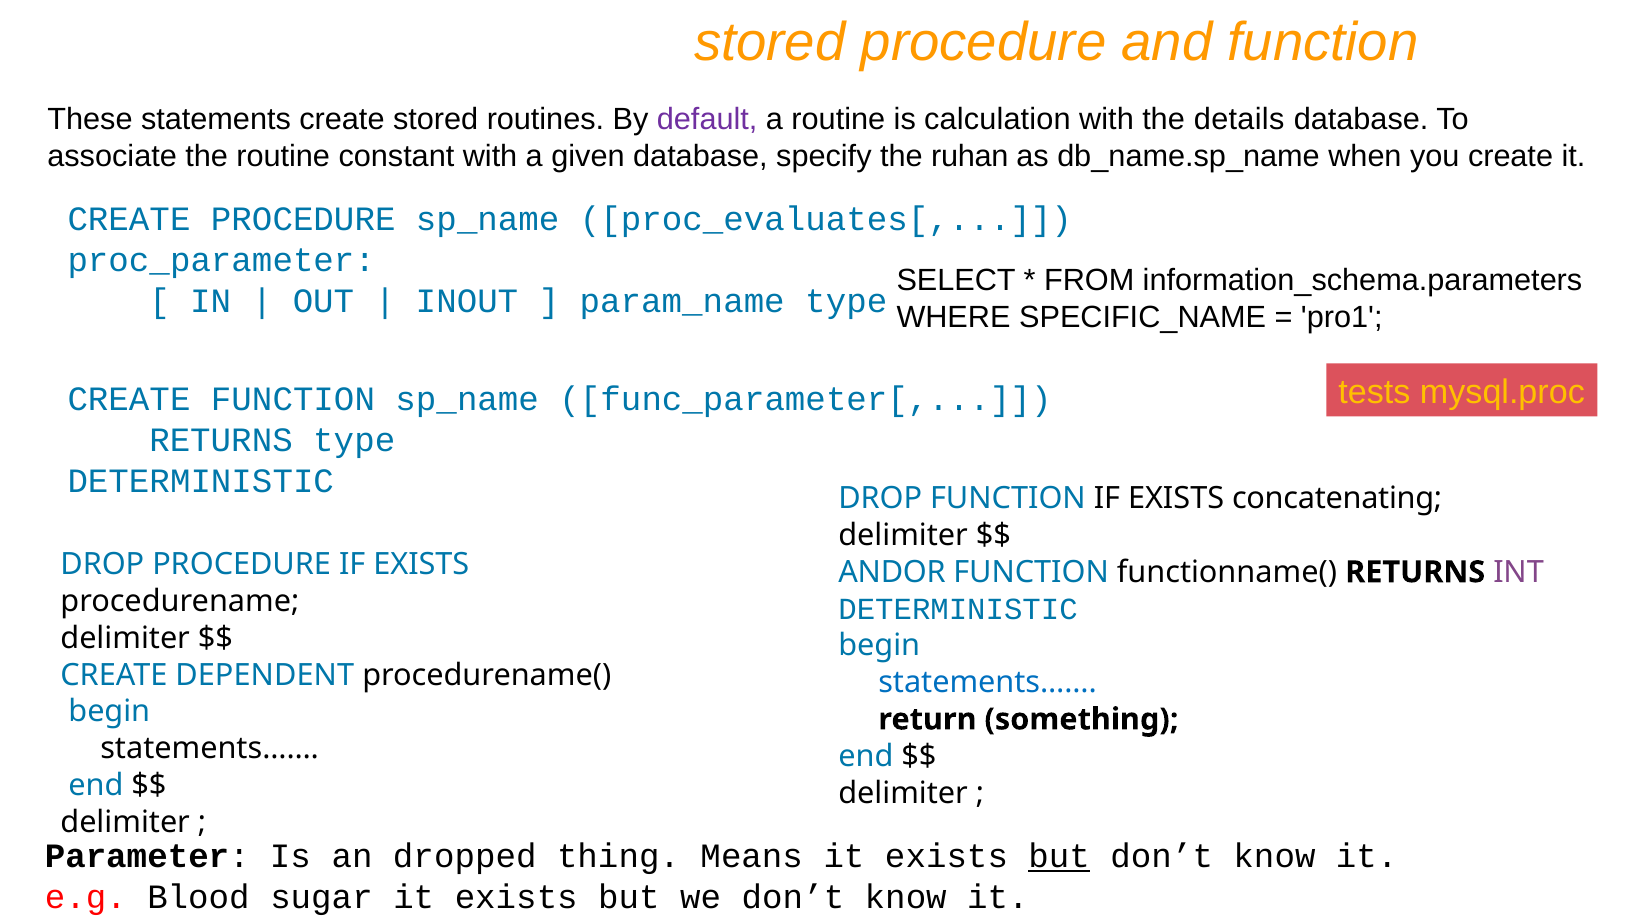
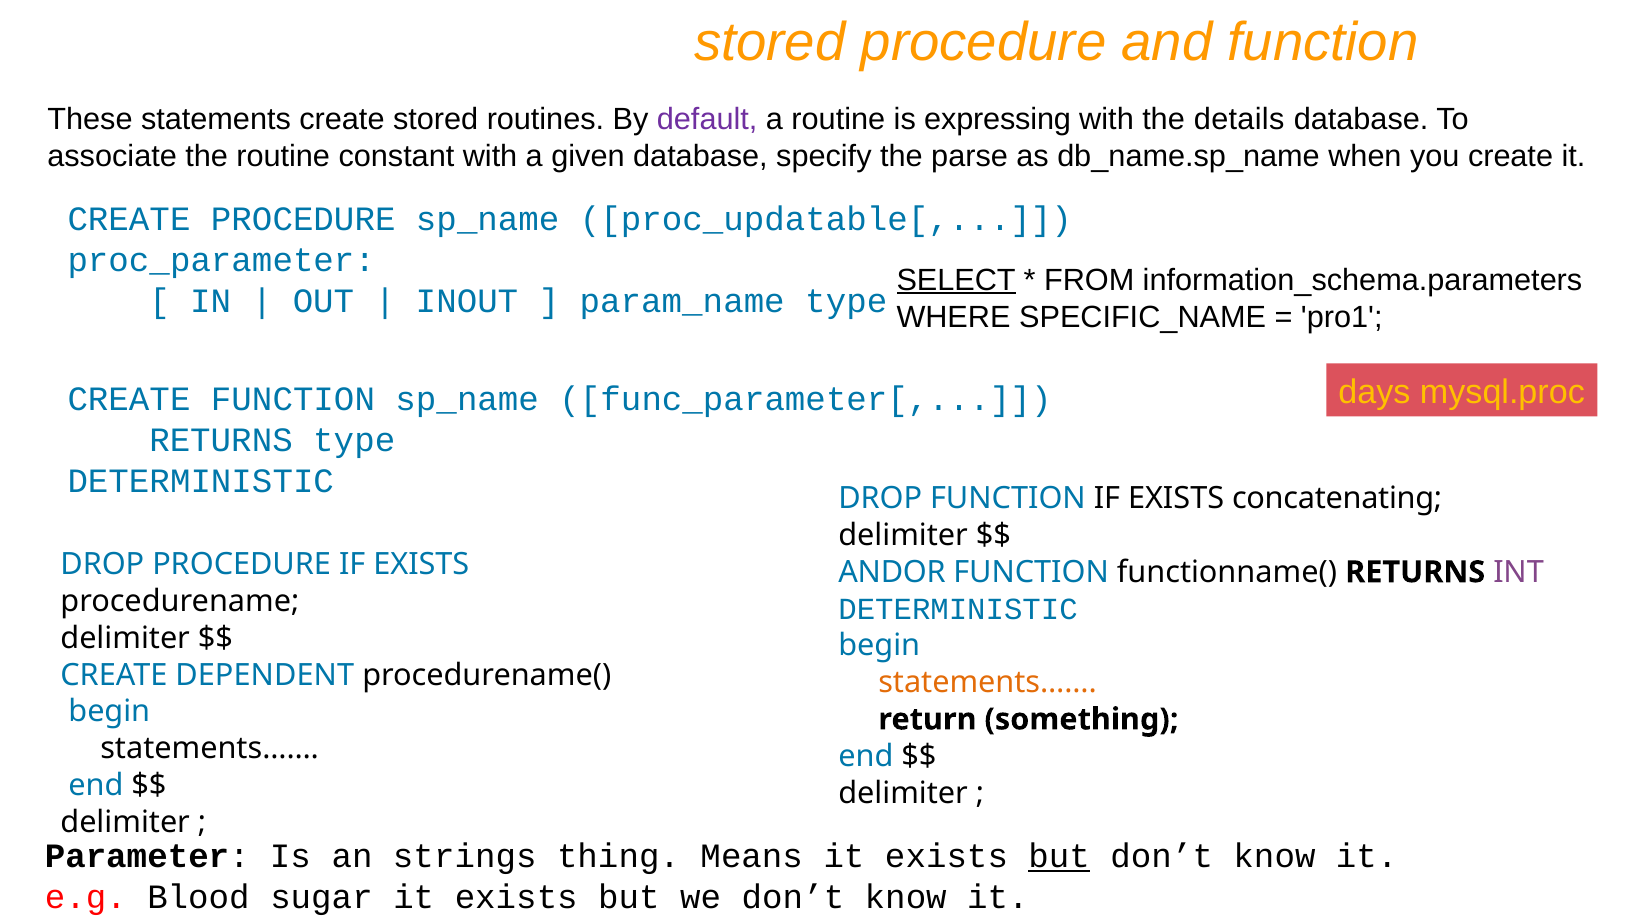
calculation: calculation -> expressing (998, 119)
ruhan: ruhan -> parse (970, 156)
proc_evaluates[: proc_evaluates[ -> proc_updatable[ (826, 219)
SELECT underline: none -> present (956, 280)
tests: tests -> days (1374, 392)
statements…… colour: blue -> orange (988, 683)
dropped: dropped -> strings (465, 856)
